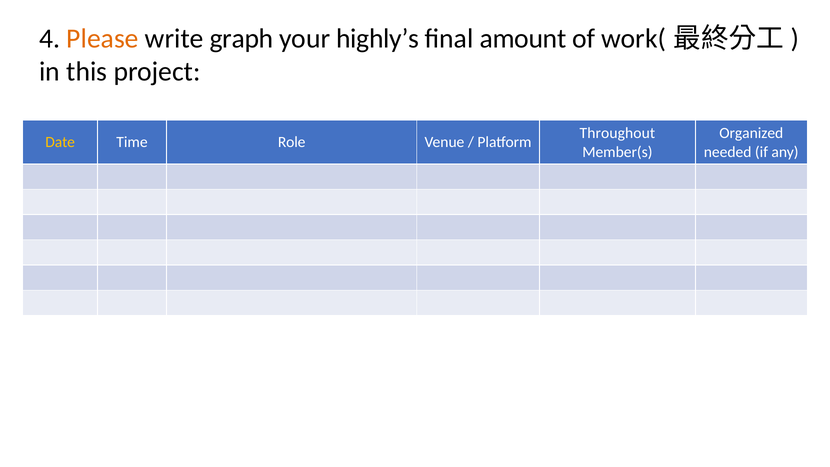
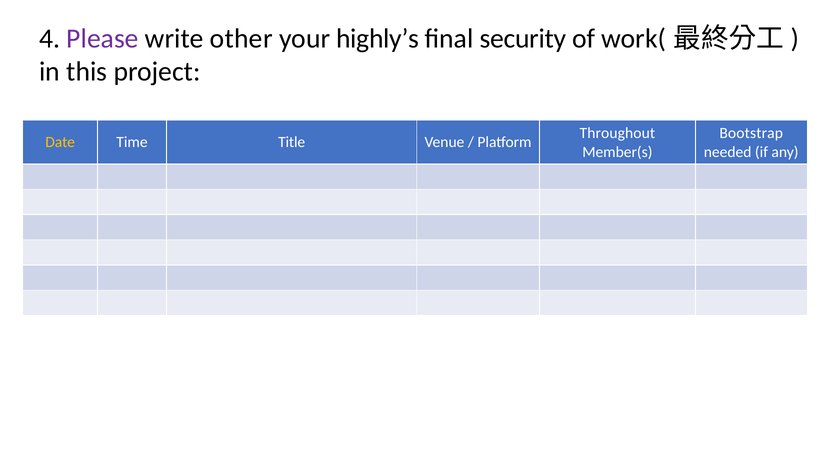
Please colour: orange -> purple (103, 38)
graph: graph -> other (241, 38)
amount: amount -> security (523, 38)
Organized: Organized -> Bootstrap (751, 133)
Role: Role -> Title (292, 142)
